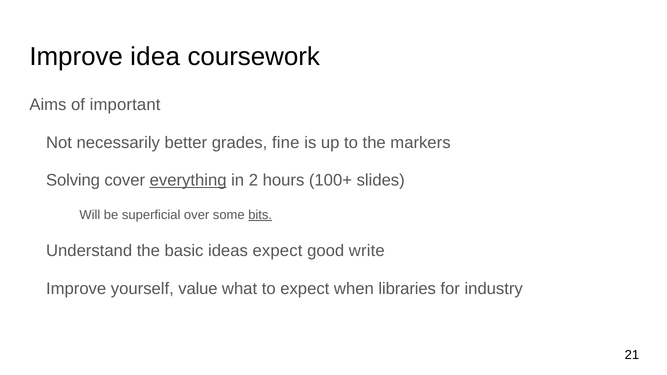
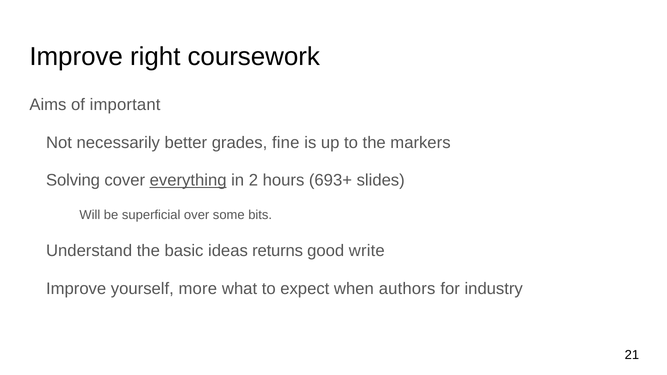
idea: idea -> right (155, 57)
100+: 100+ -> 693+ (330, 181)
bits underline: present -> none (260, 215)
ideas expect: expect -> returns (278, 251)
value: value -> more (198, 289)
libraries: libraries -> authors (407, 289)
